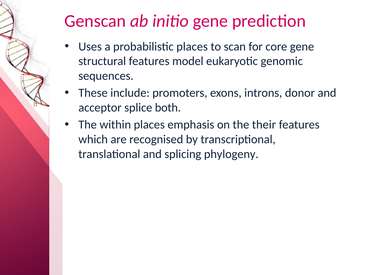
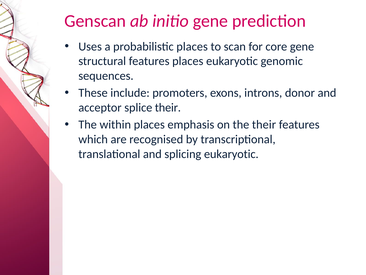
features model: model -> places (188, 61)
splice both: both -> their (168, 107)
splicing phylogeny: phylogeny -> eukaryotic (231, 154)
